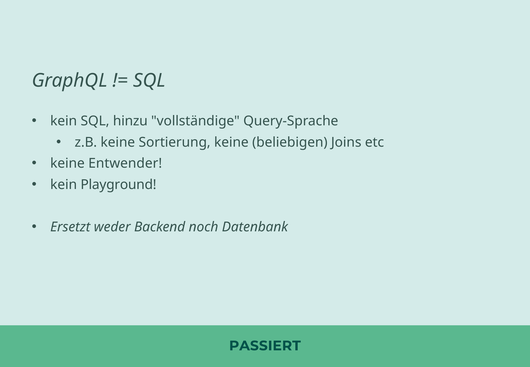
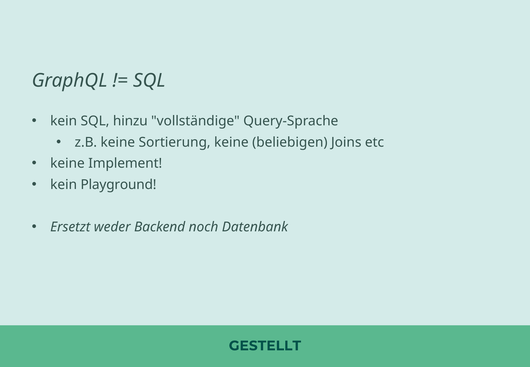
Entwender: Entwender -> Implement (125, 163)
PASSIERT: PASSIERT -> GESTELLT (265, 346)
